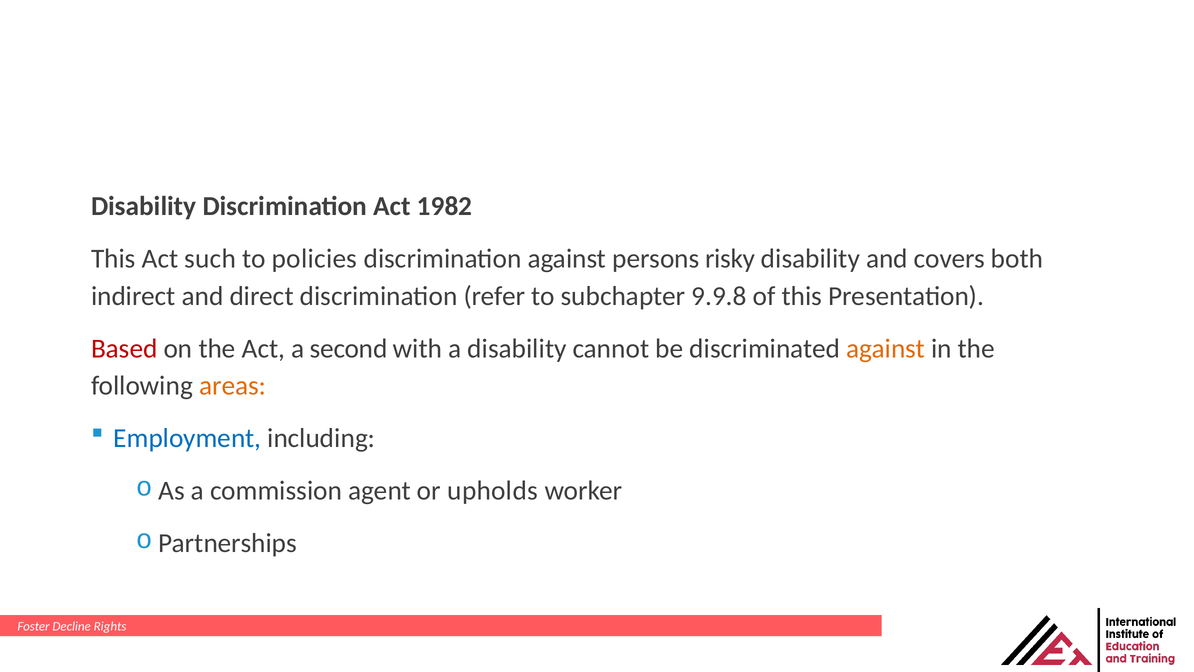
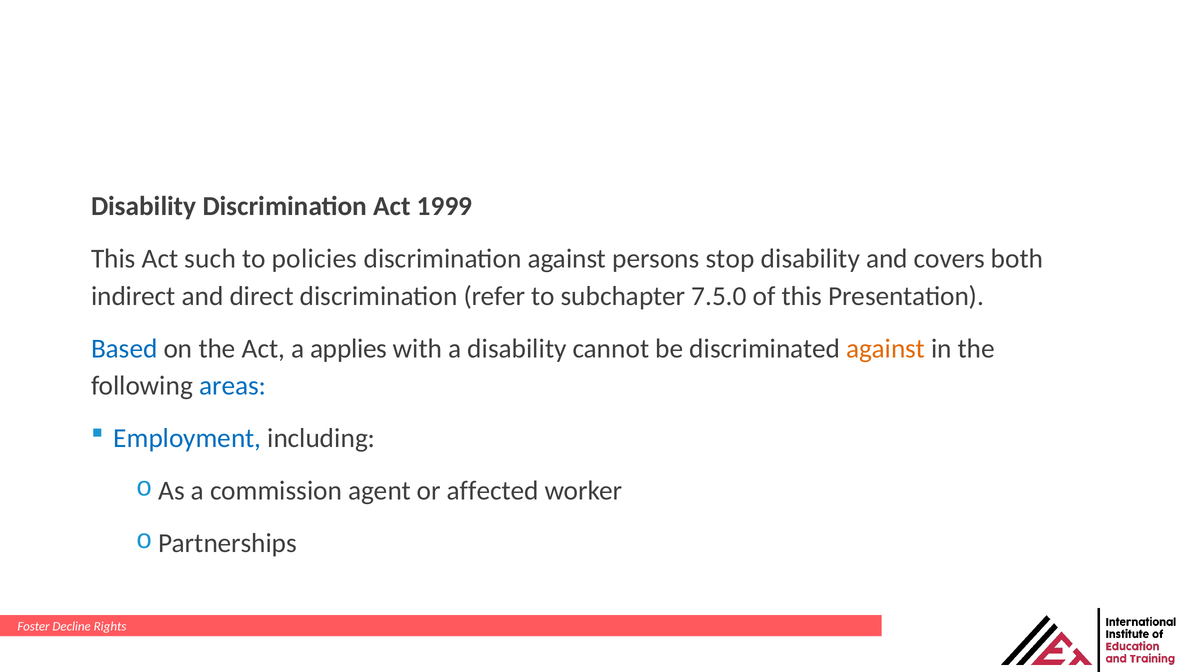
1982: 1982 -> 1999 (445, 206)
risky: risky -> stop (730, 259)
9.9.8: 9.9.8 -> 7.5.0 (719, 296)
Based colour: red -> blue (124, 348)
second: second -> applies (349, 348)
areas colour: orange -> blue (233, 386)
upholds: upholds -> affected (493, 490)
